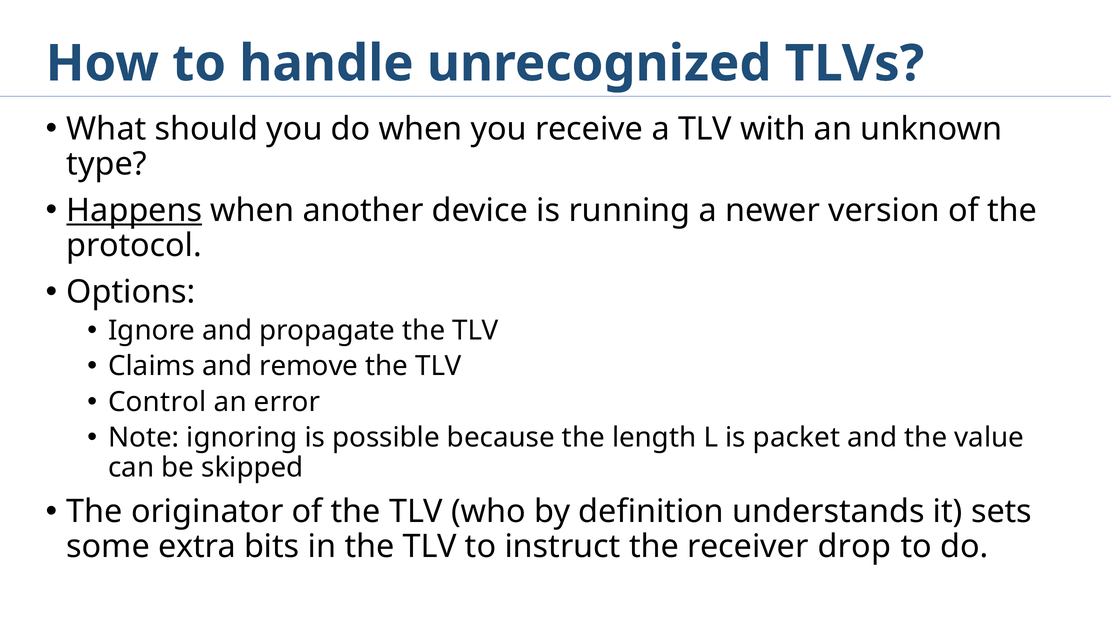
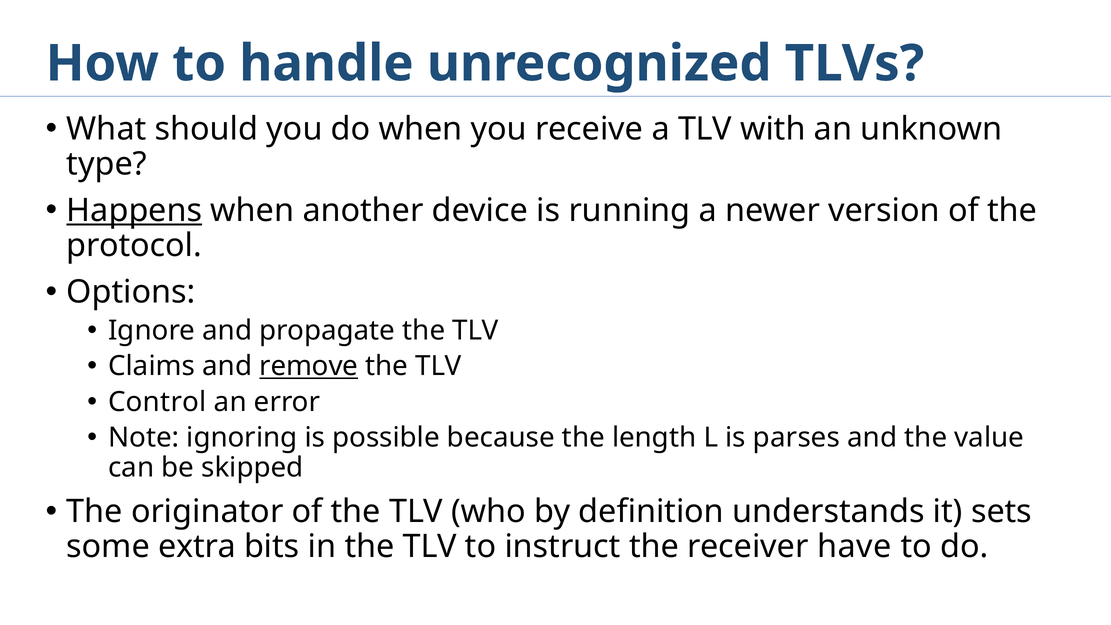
remove underline: none -> present (309, 366)
packet: packet -> parses (797, 438)
drop: drop -> have (854, 547)
